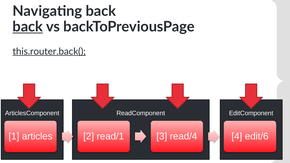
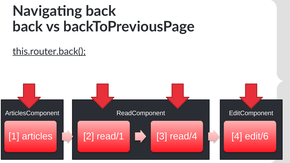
back underline: present -> none (28, 27)
